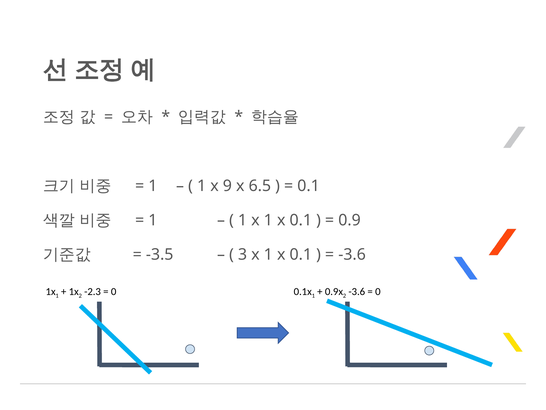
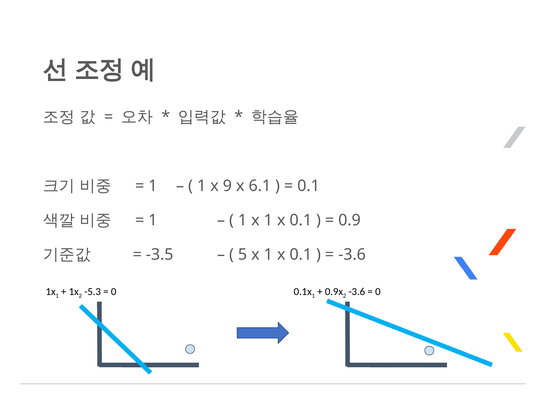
6.5: 6.5 -> 6.1 (260, 186)
3: 3 -> 5 (243, 254)
-2.3: -2.3 -> -5.3 (93, 291)
